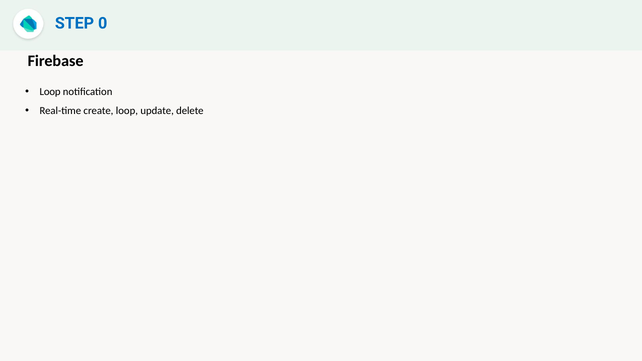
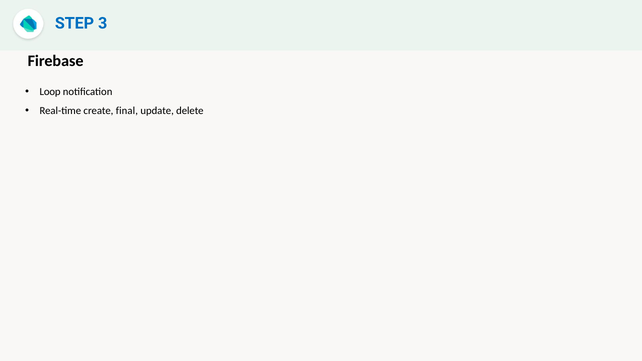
0: 0 -> 3 (103, 23)
create loop: loop -> final (127, 111)
